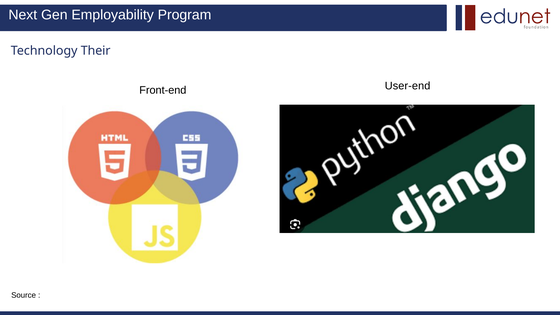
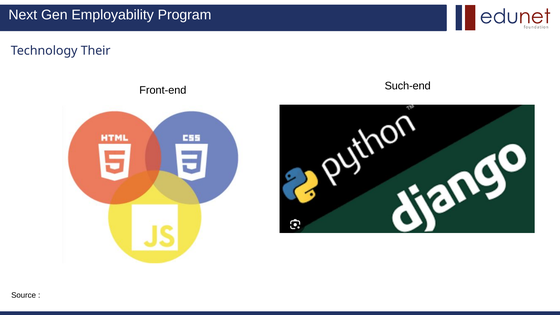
User-end: User-end -> Such-end (408, 86)
